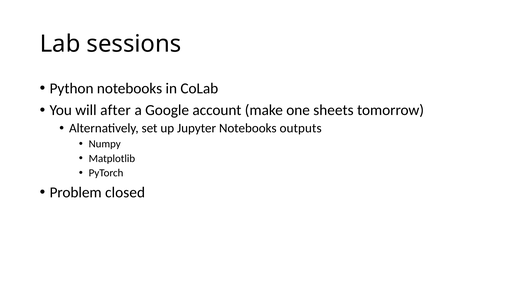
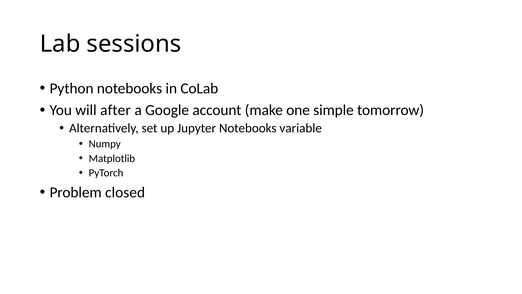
sheets: sheets -> simple (333, 110)
outputs: outputs -> variable (301, 128)
